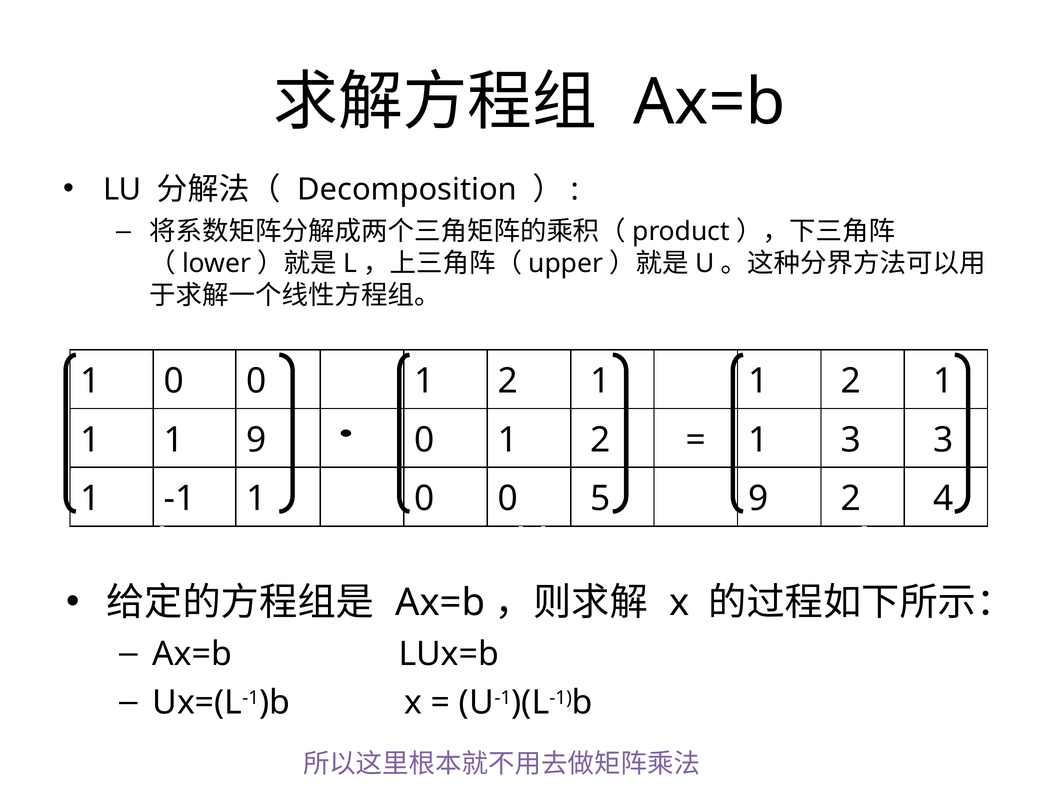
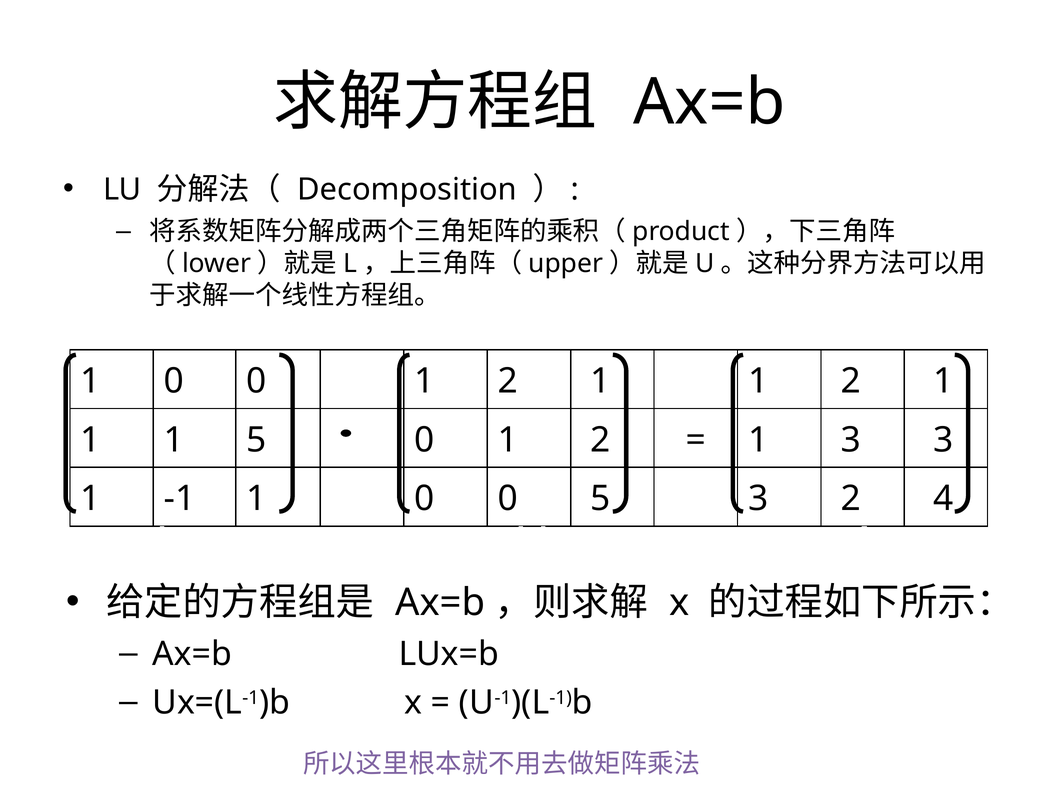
1 9: 9 -> 5 (256, 440)
5 9: 9 -> 3 (758, 499)
